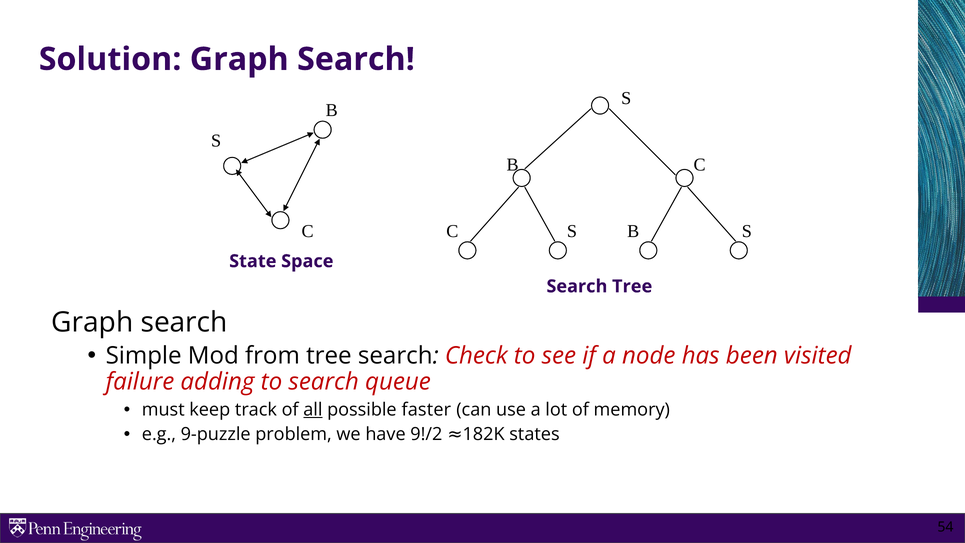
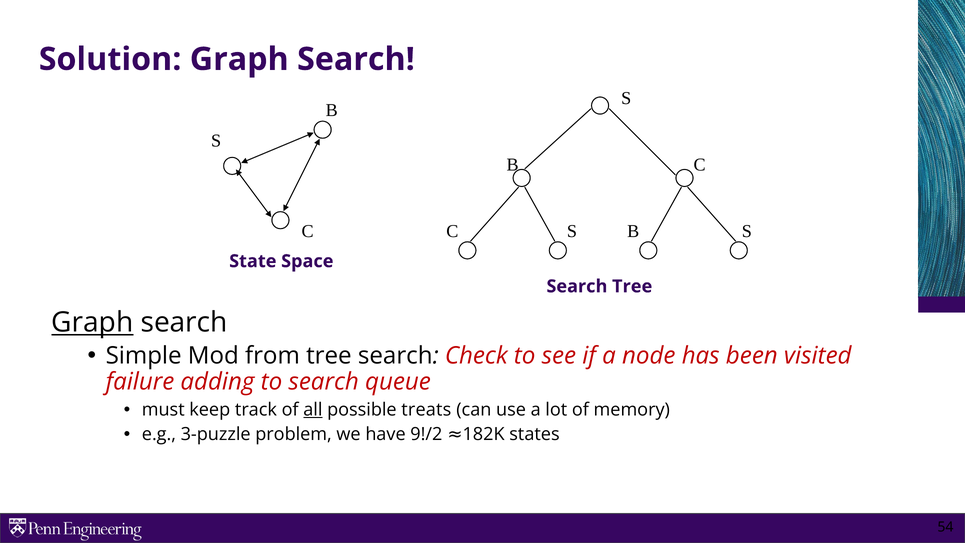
Graph underline: none -> present (92, 322)
faster: faster -> treats (426, 410)
9-puzzle: 9-puzzle -> 3-puzzle (216, 434)
